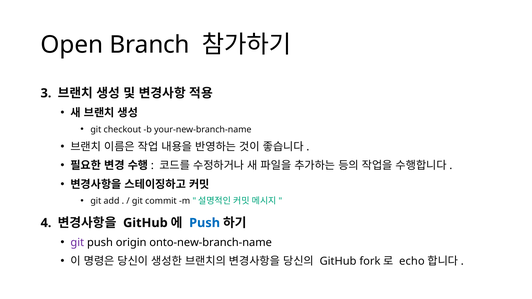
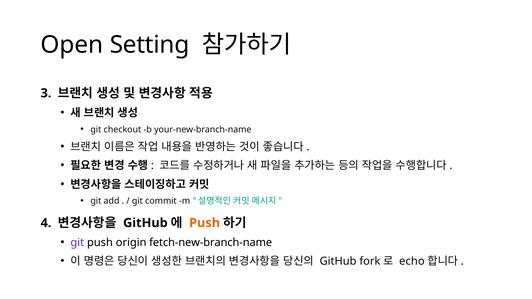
Branch: Branch -> Setting (150, 45)
Push colour: blue -> orange (205, 223)
onto-new-branch-name: onto-new-branch-name -> fetch-new-branch-name (211, 243)
